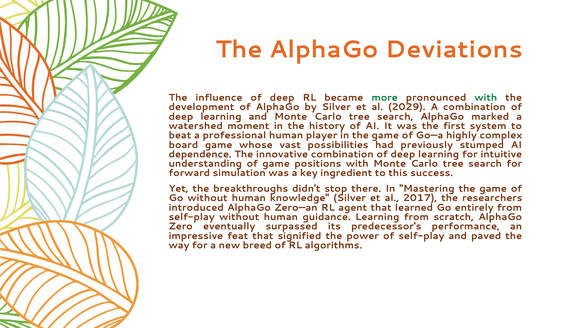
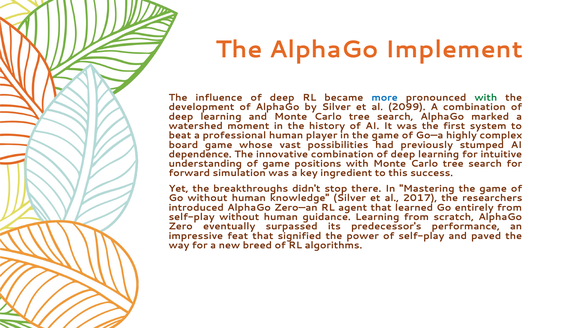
Deviations: Deviations -> Implement (454, 49)
more colour: green -> blue (385, 98)
2029: 2029 -> 2099 (407, 107)
